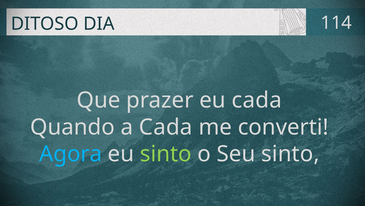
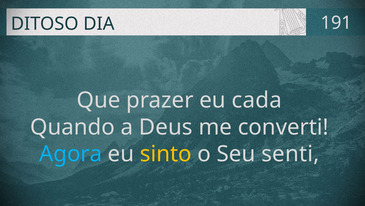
114: 114 -> 191 (336, 23)
a Cada: Cada -> Deus (166, 127)
sinto colour: light green -> yellow (166, 154)
Seu sinto: sinto -> senti (290, 154)
